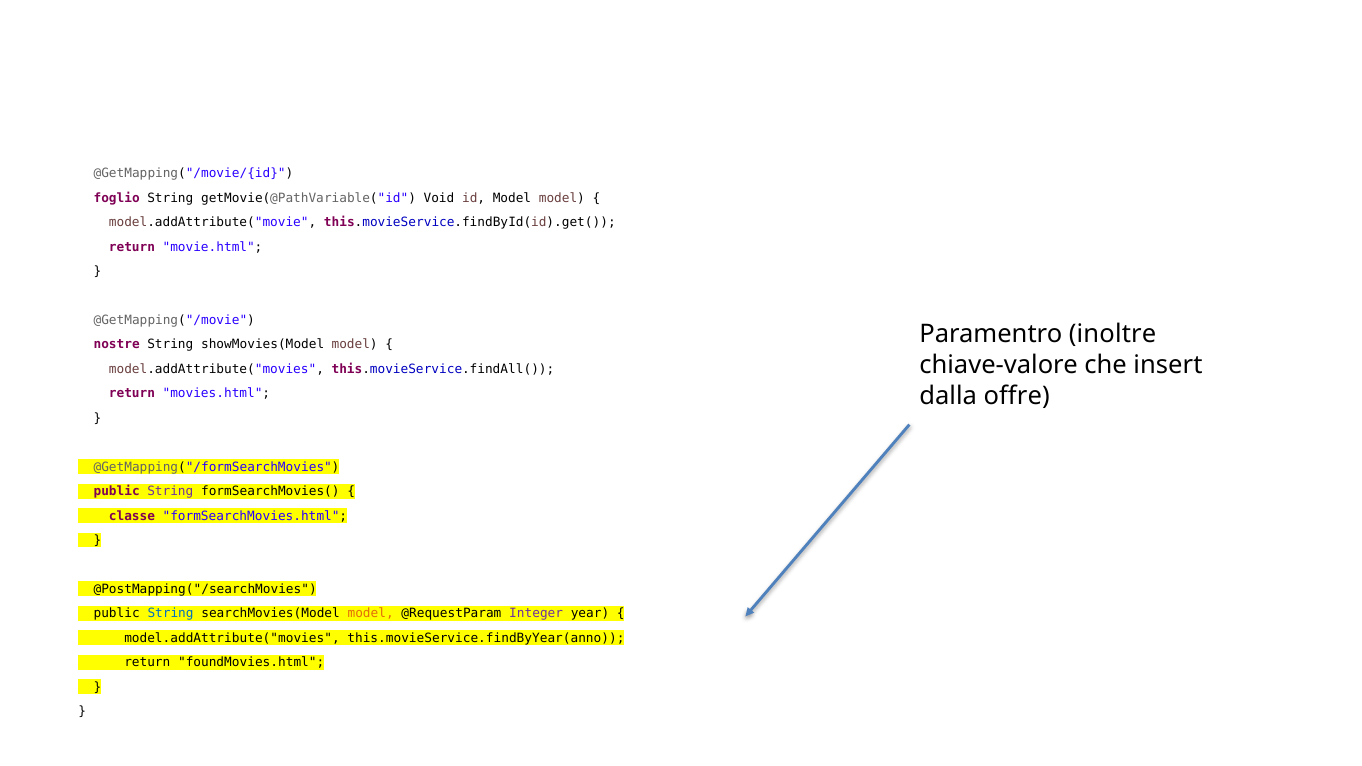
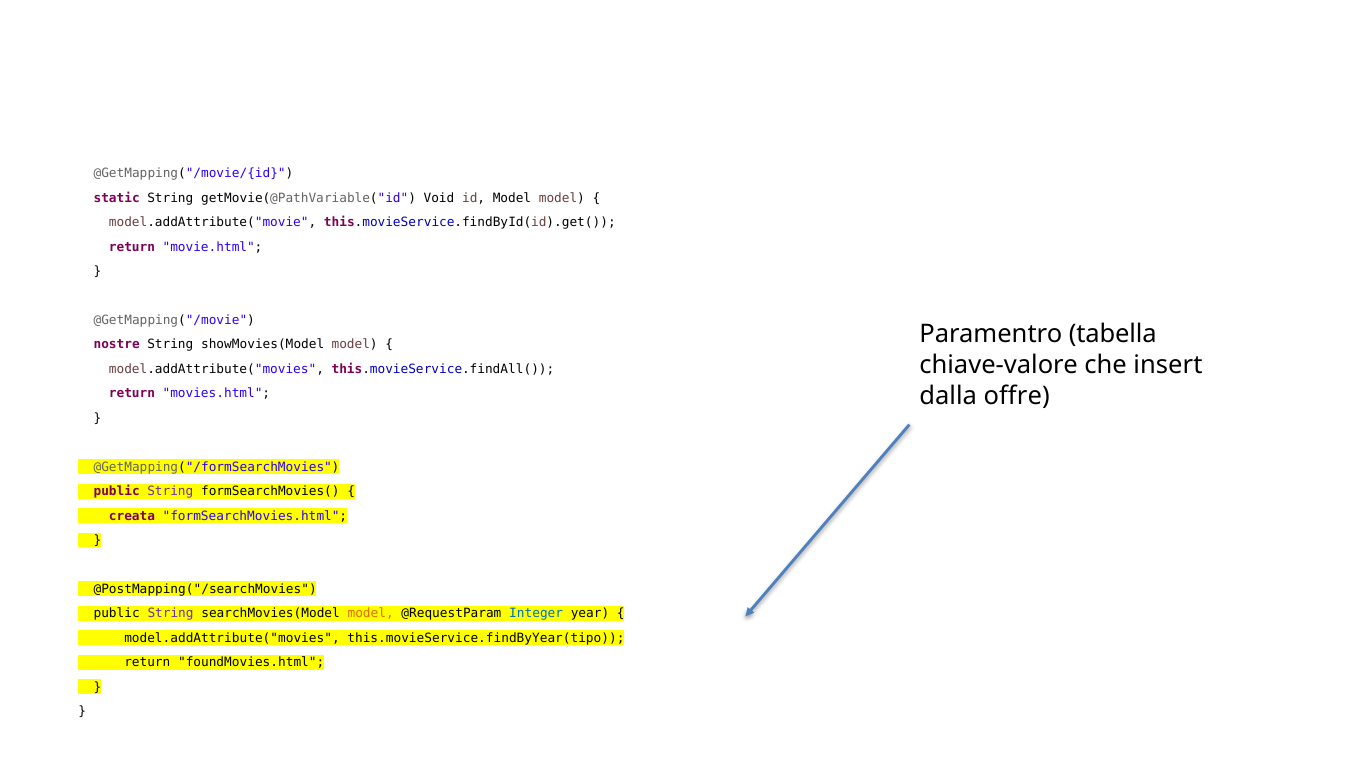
foglio: foglio -> static (117, 198)
inoltre: inoltre -> tabella (1113, 335)
classe: classe -> creata (132, 516)
String colour: blue -> purple (171, 614)
Integer colour: purple -> blue (536, 614)
this.movieService.findByYear(anno: this.movieService.findByYear(anno -> this.movieService.findByYear(tipo (486, 638)
